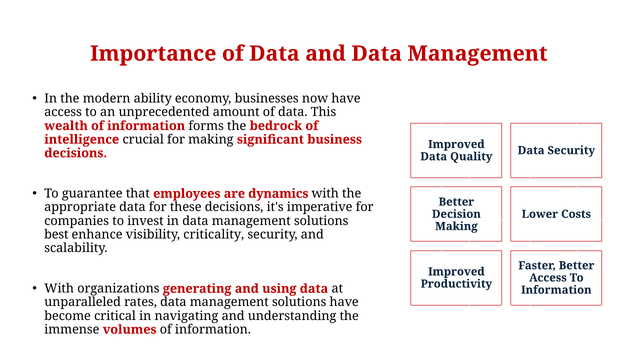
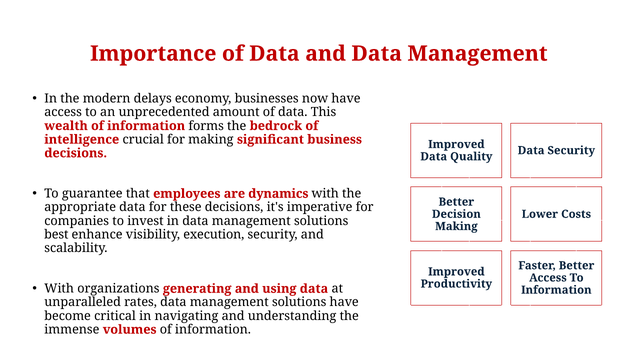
ability: ability -> delays (153, 99)
criticality: criticality -> execution (214, 234)
